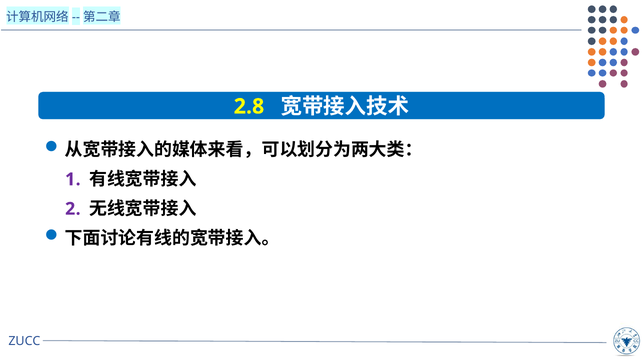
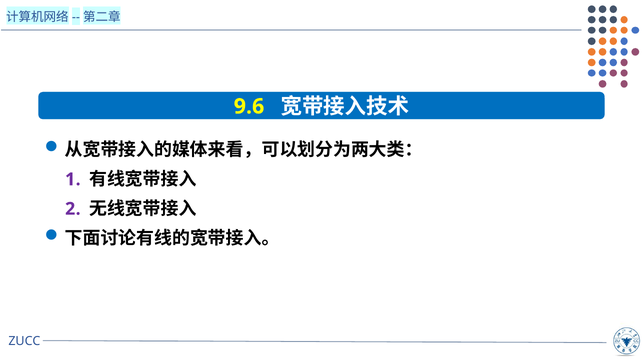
2.8: 2.8 -> 9.6 (249, 106)
